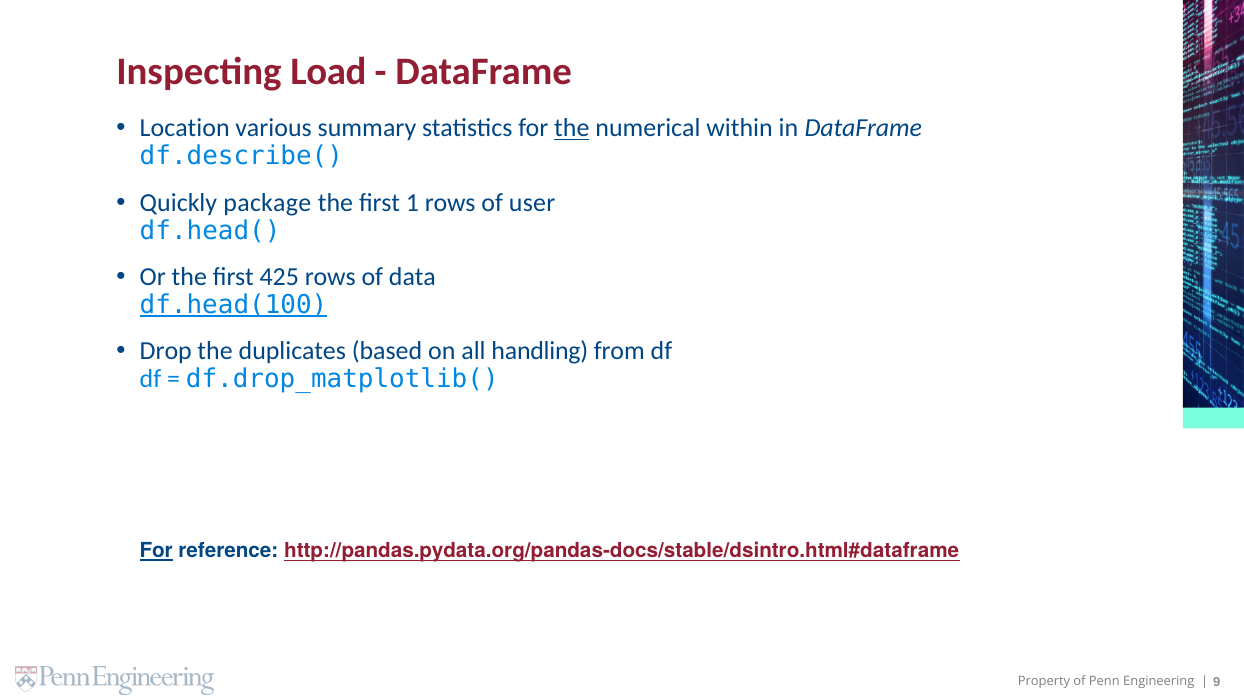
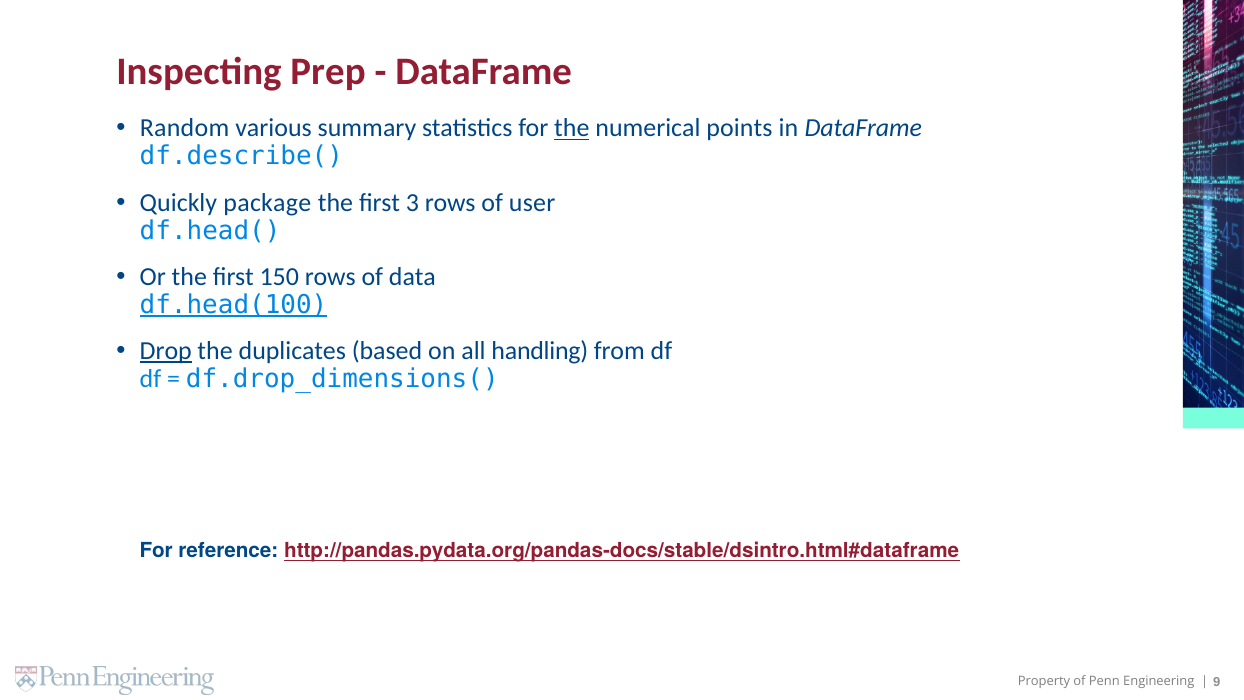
Load: Load -> Prep (328, 71)
Location: Location -> Random (185, 128)
within: within -> points (739, 128)
1: 1 -> 3 (412, 202)
425: 425 -> 150 (279, 277)
Drop underline: none -> present (166, 351)
df.drop_matplotlib(: df.drop_matplotlib( -> df.drop_dimensions( (342, 379)
For underline: present -> none (156, 551)
